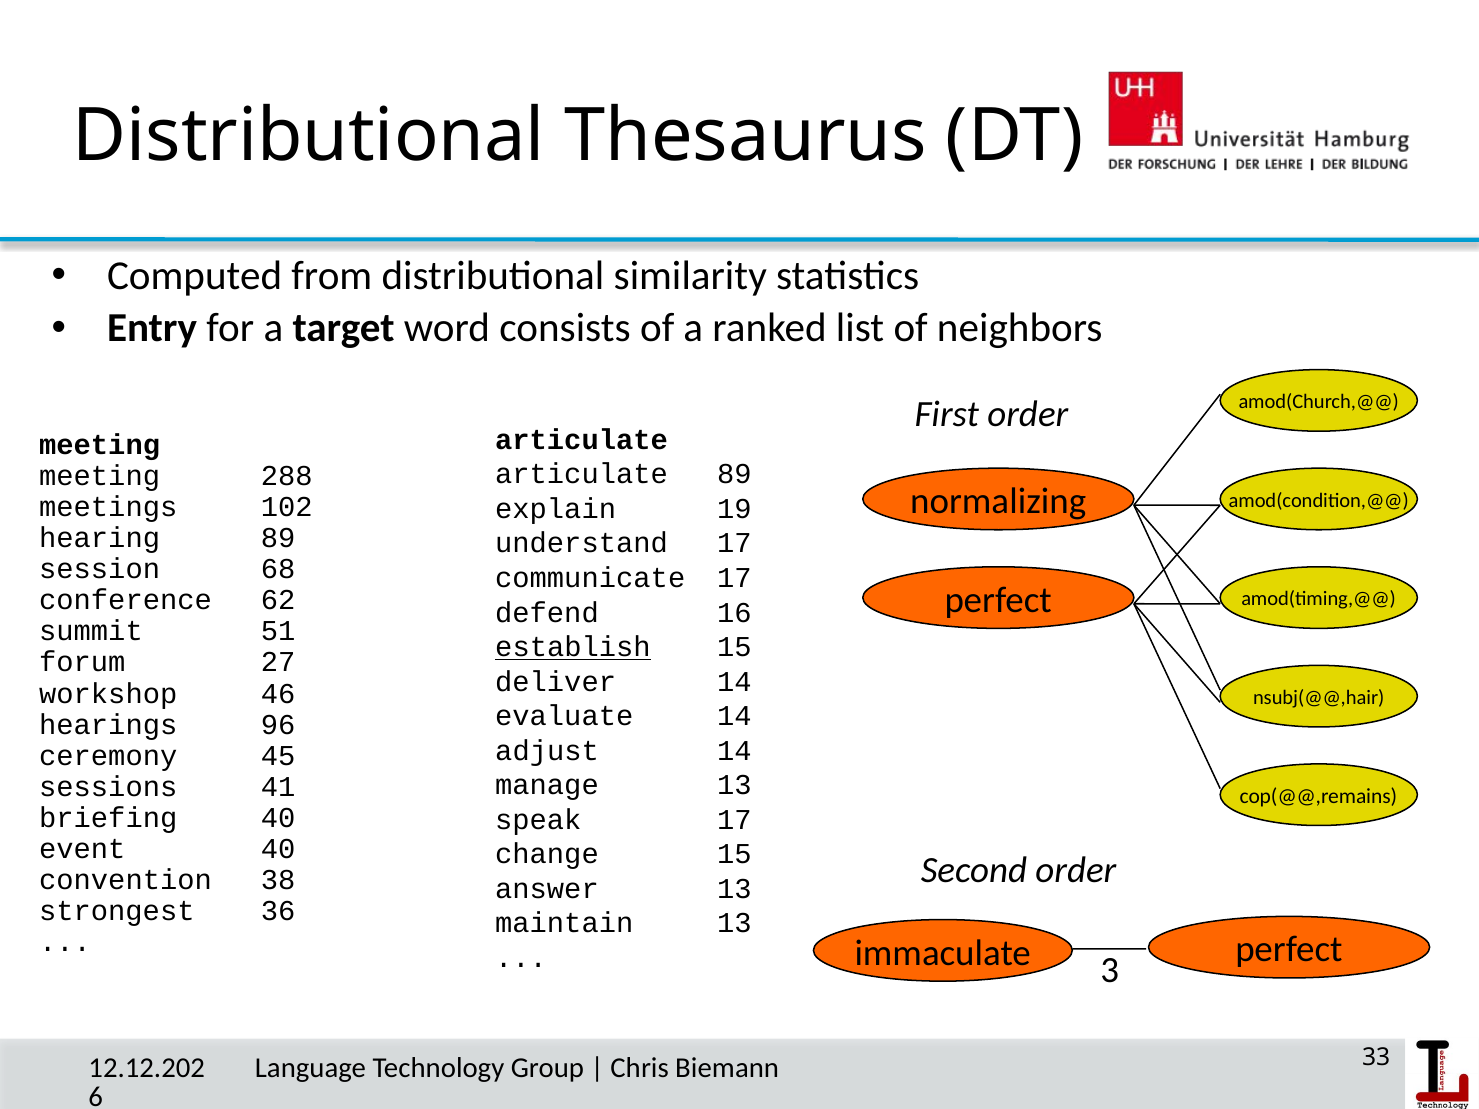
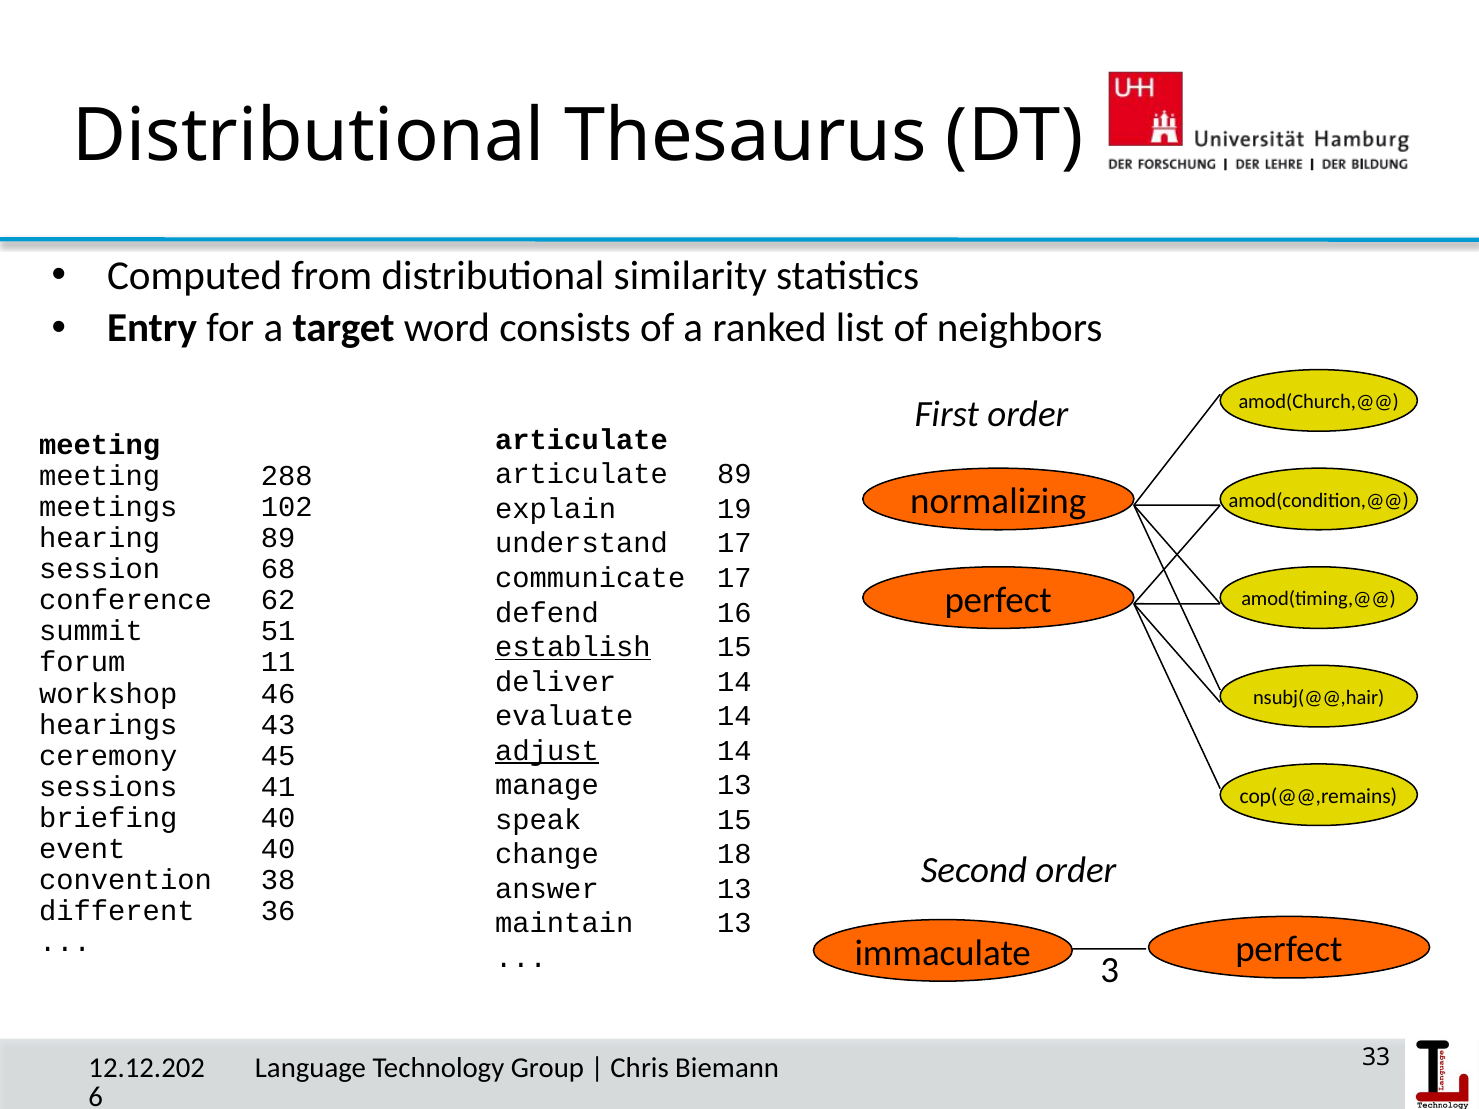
27: 27 -> 11 (278, 663)
96: 96 -> 43 (278, 725)
adjust underline: none -> present (547, 751)
speak 17: 17 -> 15 (734, 820)
change 15: 15 -> 18 (734, 854)
strongest: strongest -> different (117, 911)
